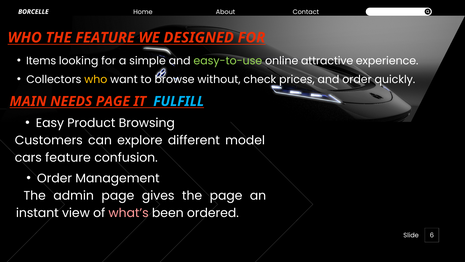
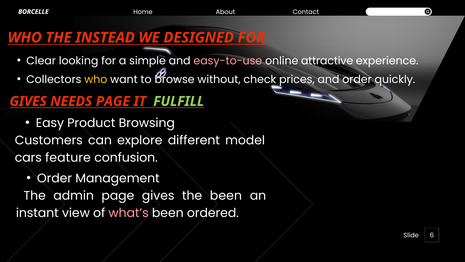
THE FEATURE: FEATURE -> INSTEAD (105, 38)
Items: Items -> Clear (41, 61)
easy-to-use colour: light green -> pink (228, 61)
MAIN: MAIN -> GIVES (28, 101)
FULFILL colour: light blue -> light green (179, 101)
the page: page -> been (226, 195)
